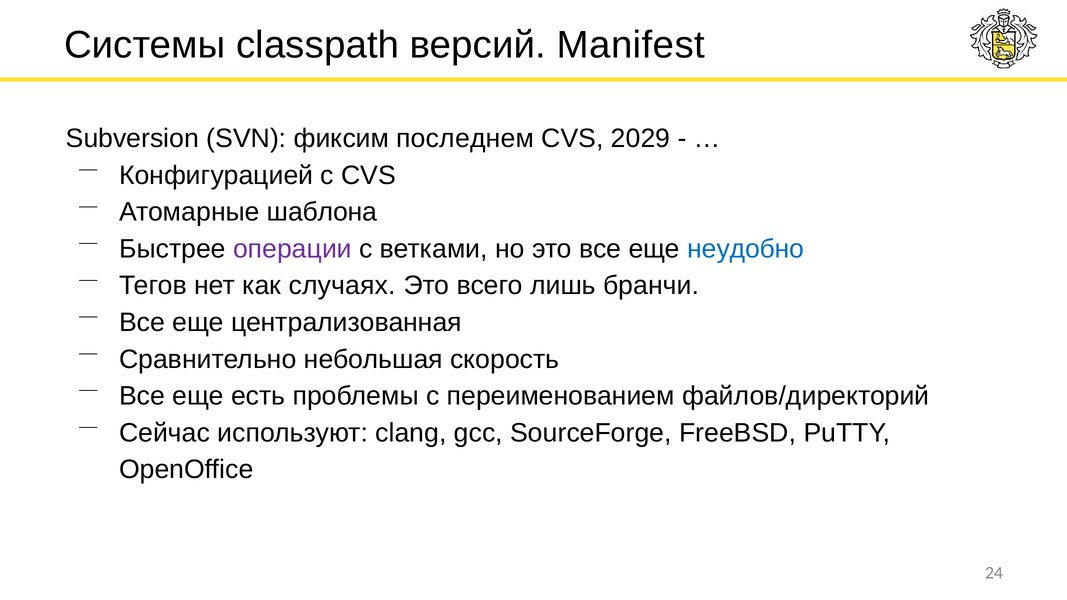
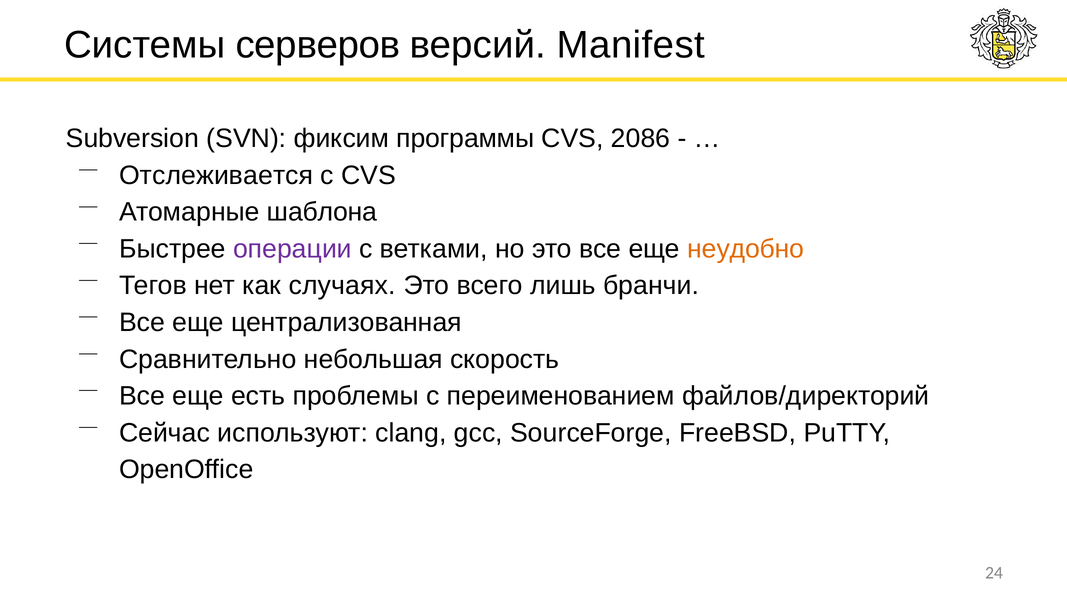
classpath: classpath -> серверов (318, 45)
последнем: последнем -> программы (465, 139)
2029: 2029 -> 2086 (641, 139)
Конфигурацией: Конфигурацией -> Отслеживается (216, 175)
неудобно colour: blue -> orange (746, 249)
